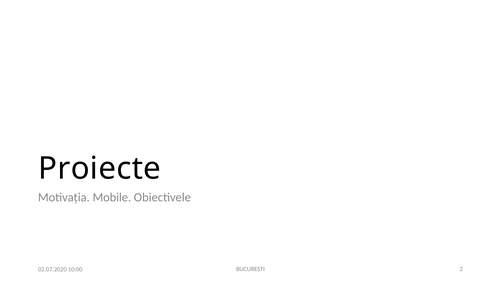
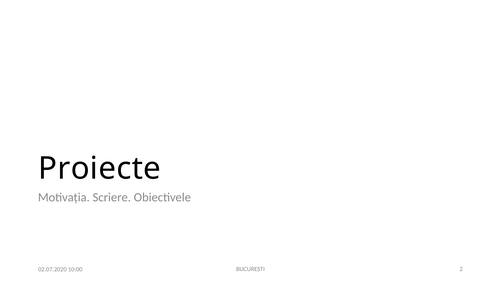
Mobile: Mobile -> Scriere (112, 197)
